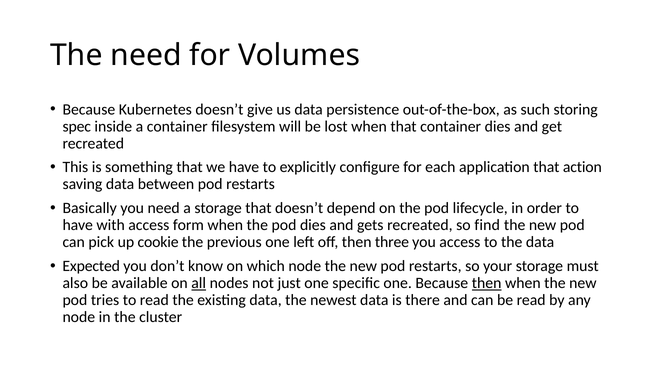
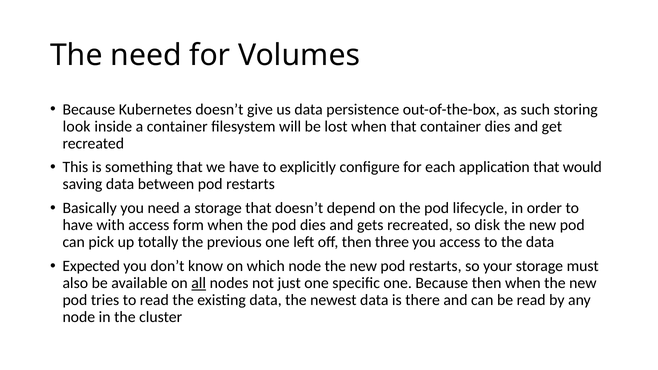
spec: spec -> look (77, 126)
action: action -> would (582, 167)
find: find -> disk (487, 225)
cookie: cookie -> totally (158, 242)
then underline: present -> none (487, 283)
